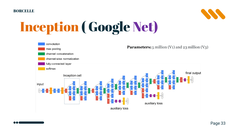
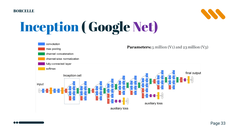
Inception colour: orange -> blue (50, 27)
